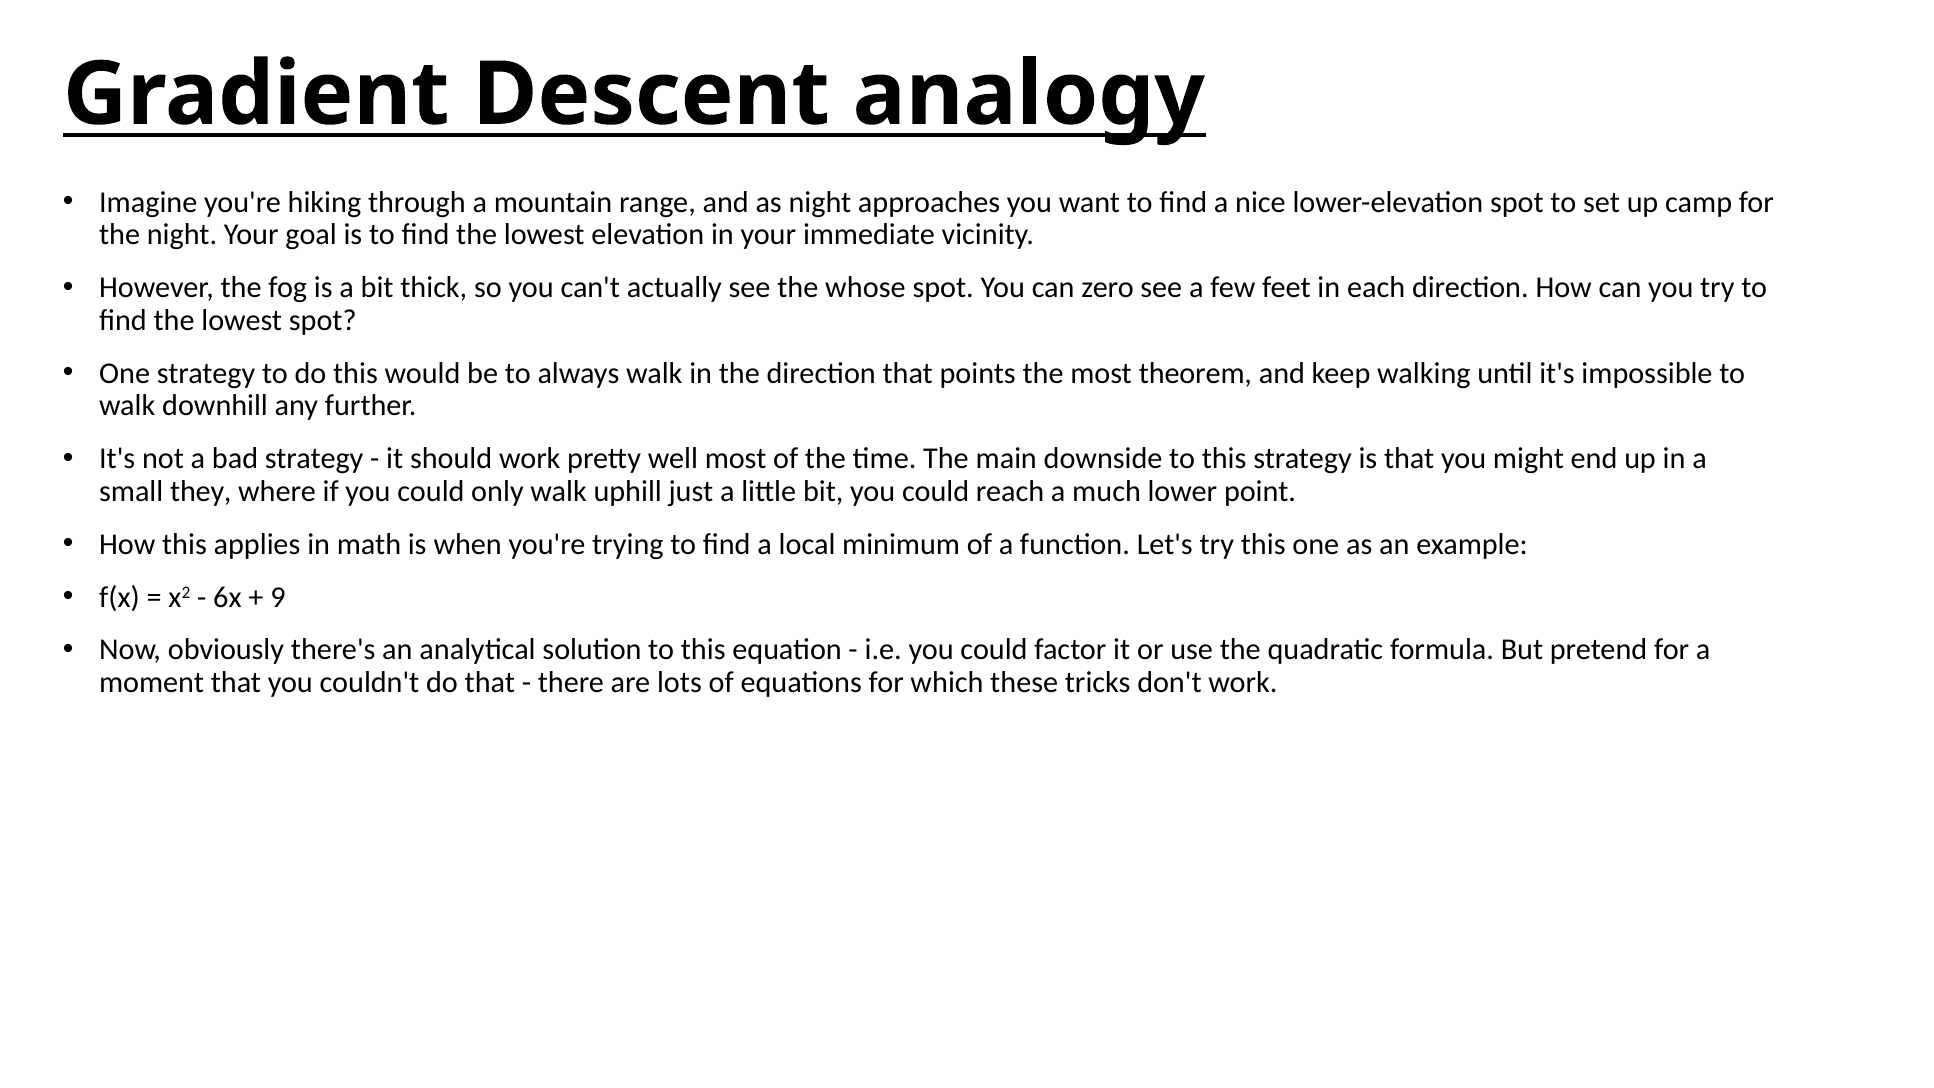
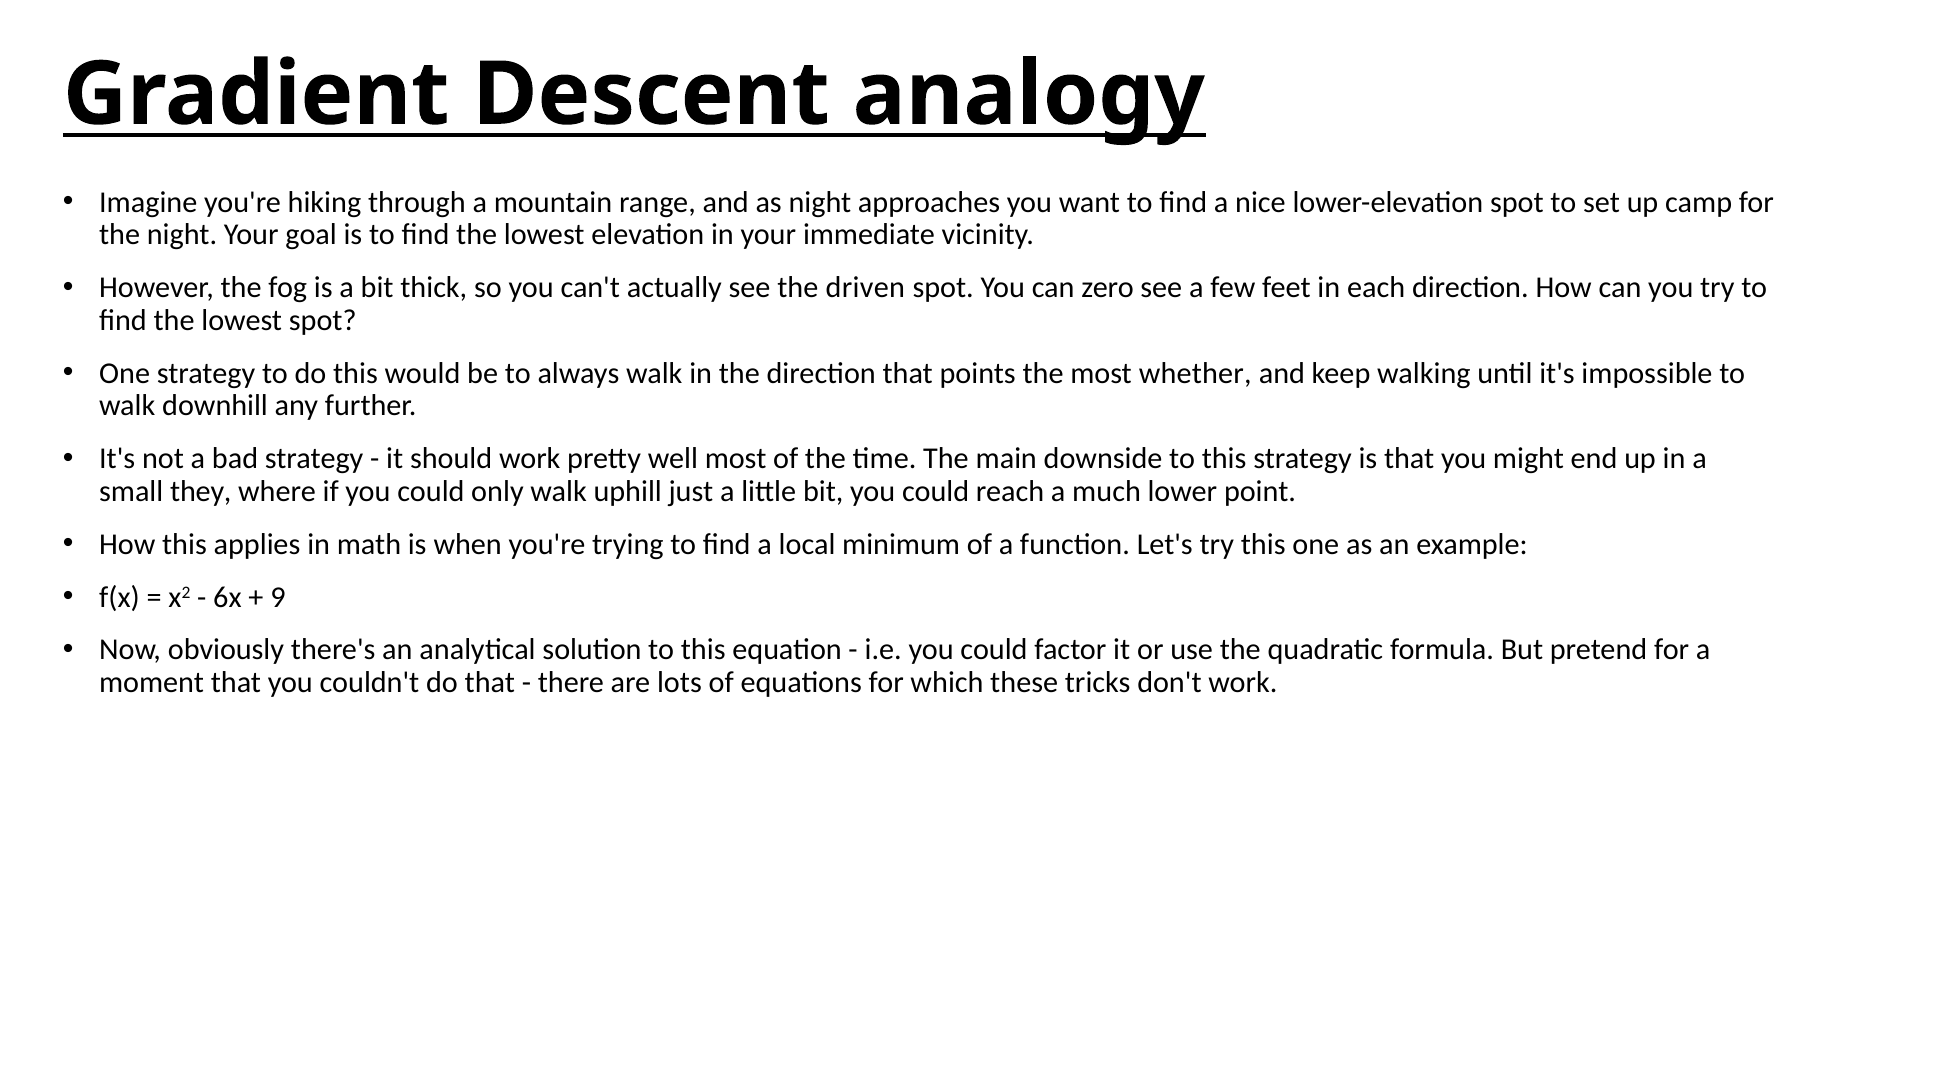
whose: whose -> driven (865, 288)
theorem: theorem -> whether (1195, 373)
